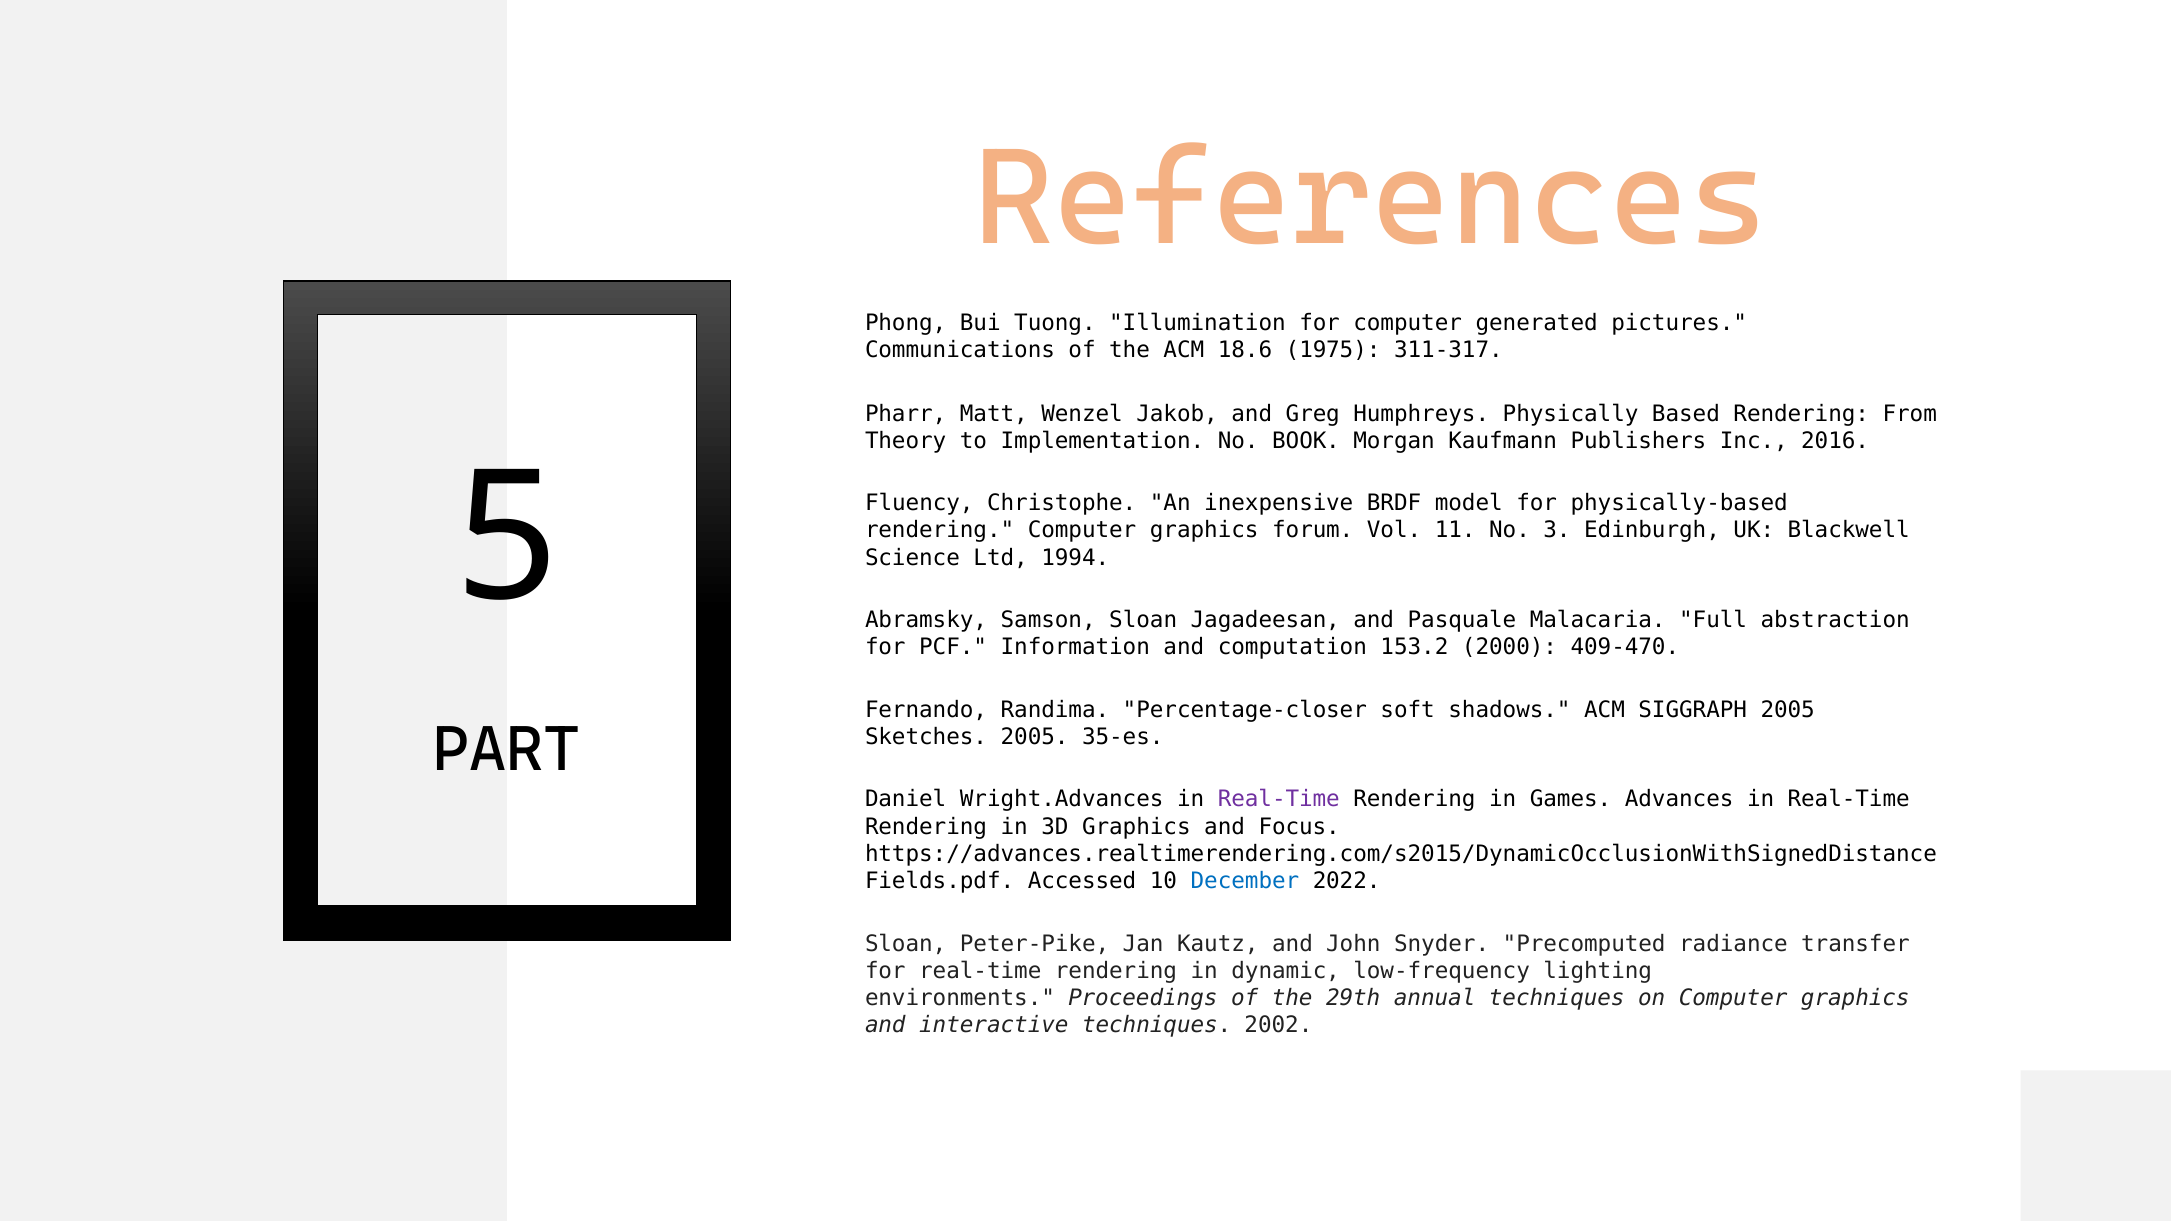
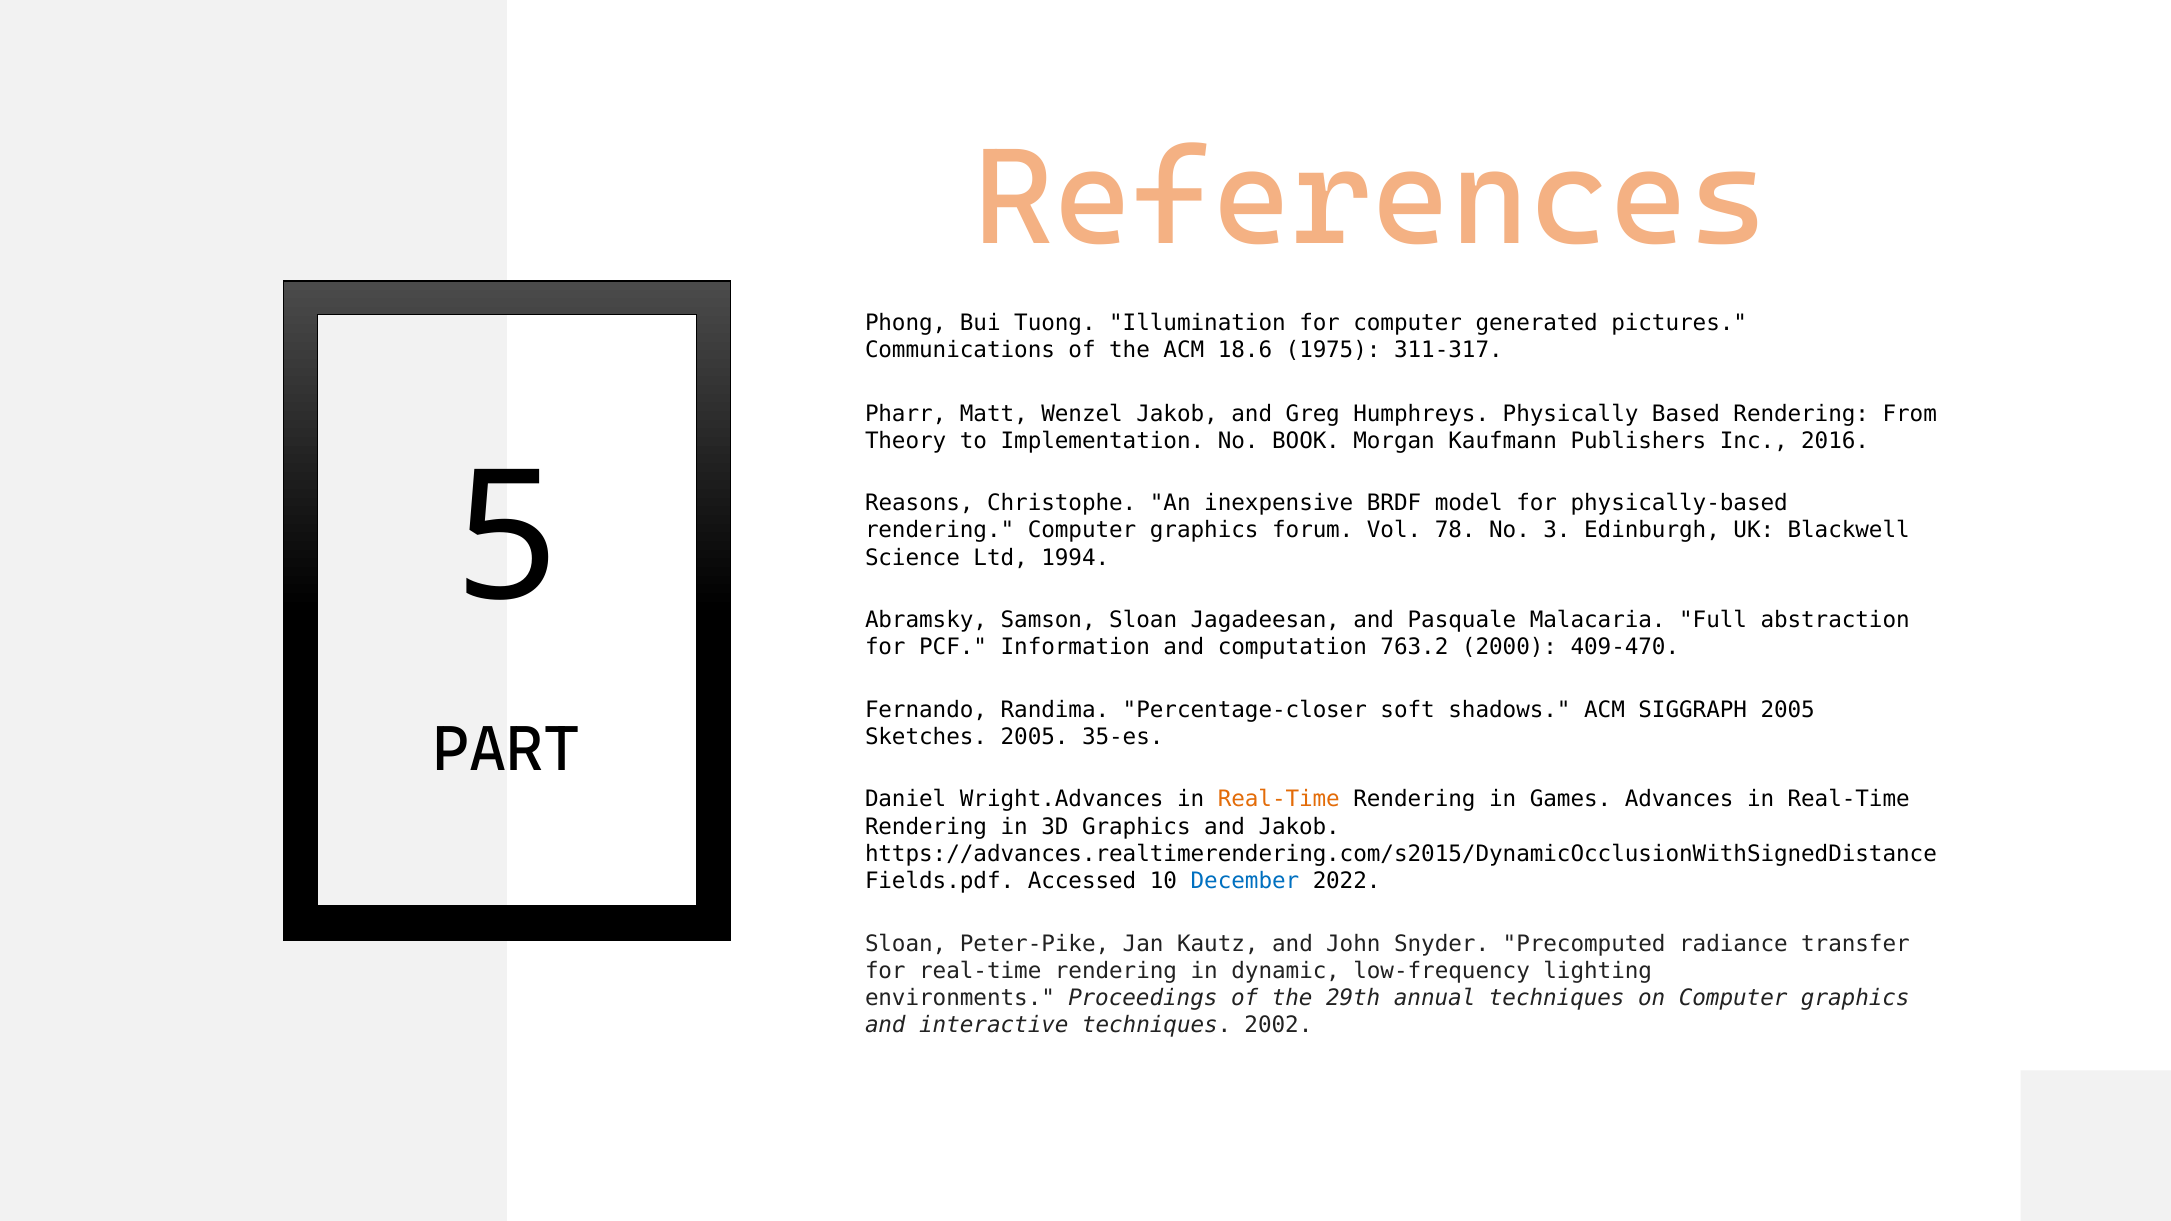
Fluency: Fluency -> Reasons (919, 503)
11: 11 -> 78 (1455, 531)
153.2: 153.2 -> 763.2 (1414, 648)
Real-Time colour: purple -> orange (1279, 800)
and Focus: Focus -> Jakob (1299, 827)
